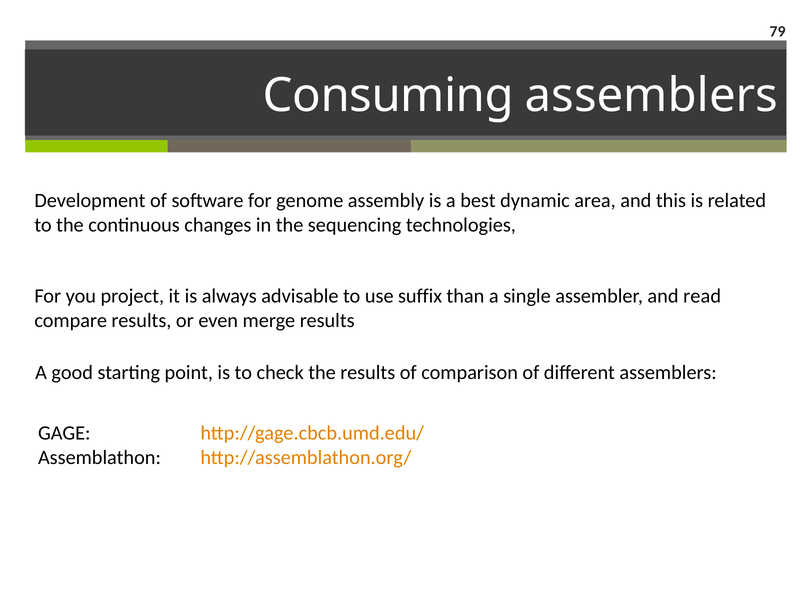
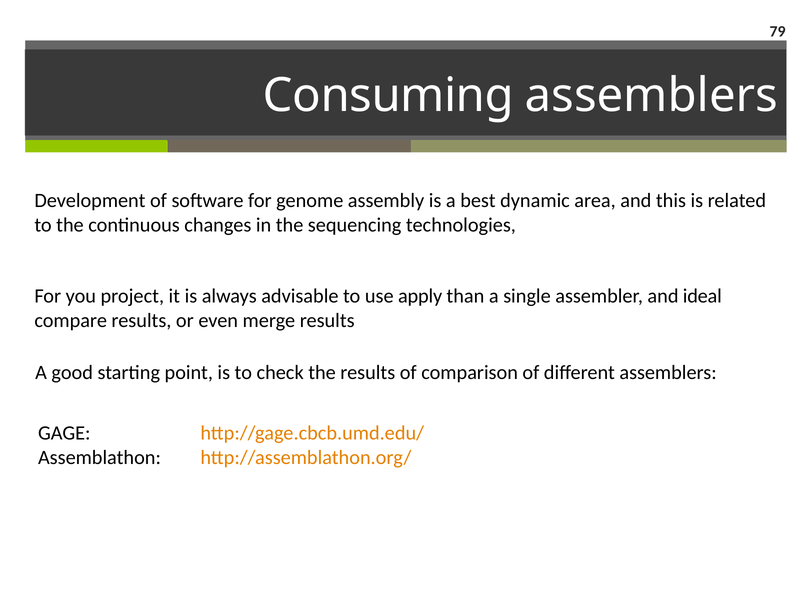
suffix: suffix -> apply (420, 296)
read: read -> ideal (702, 296)
